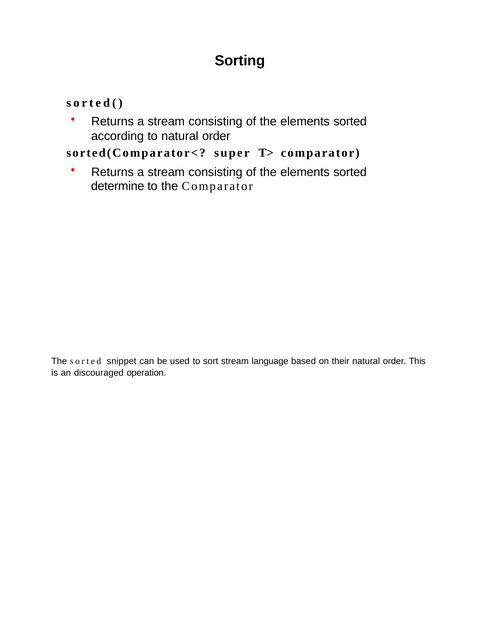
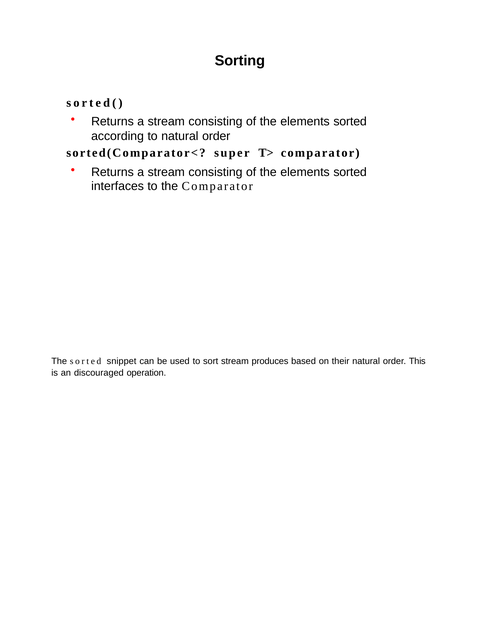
determine: determine -> interfaces (118, 186)
language: language -> produces (270, 361)
